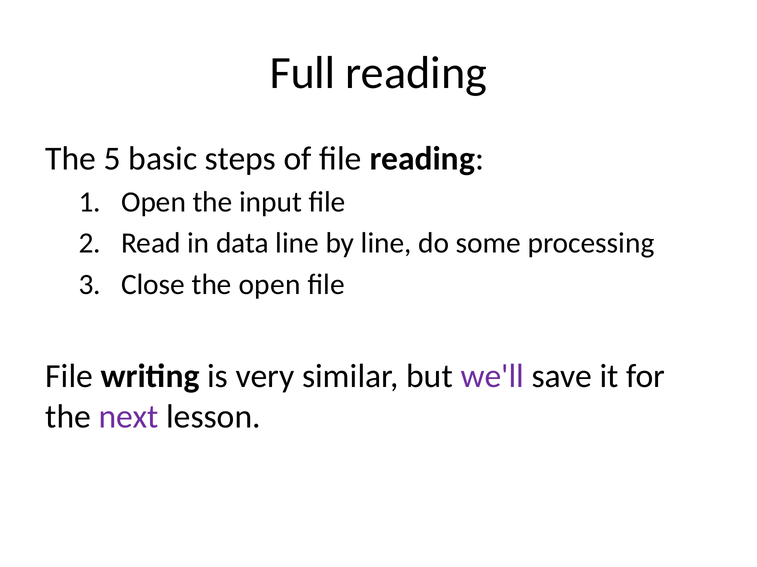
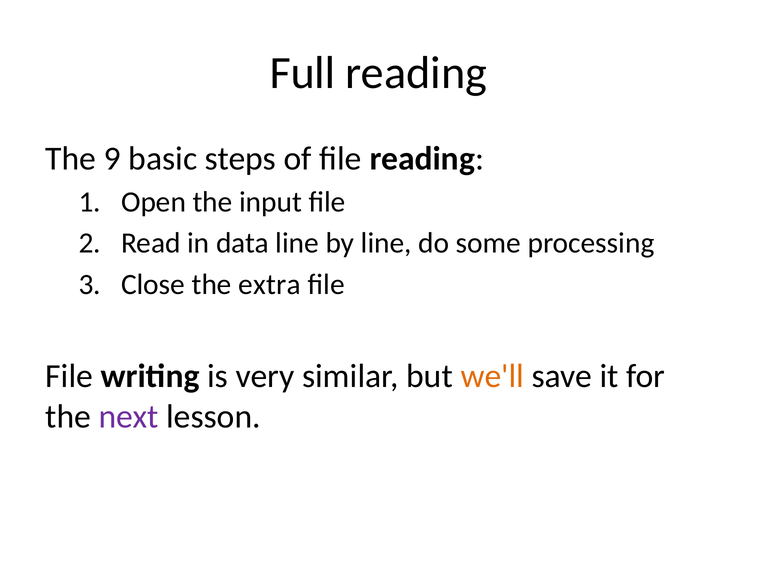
5: 5 -> 9 (112, 159)
the open: open -> extra (270, 285)
we'll colour: purple -> orange (492, 377)
